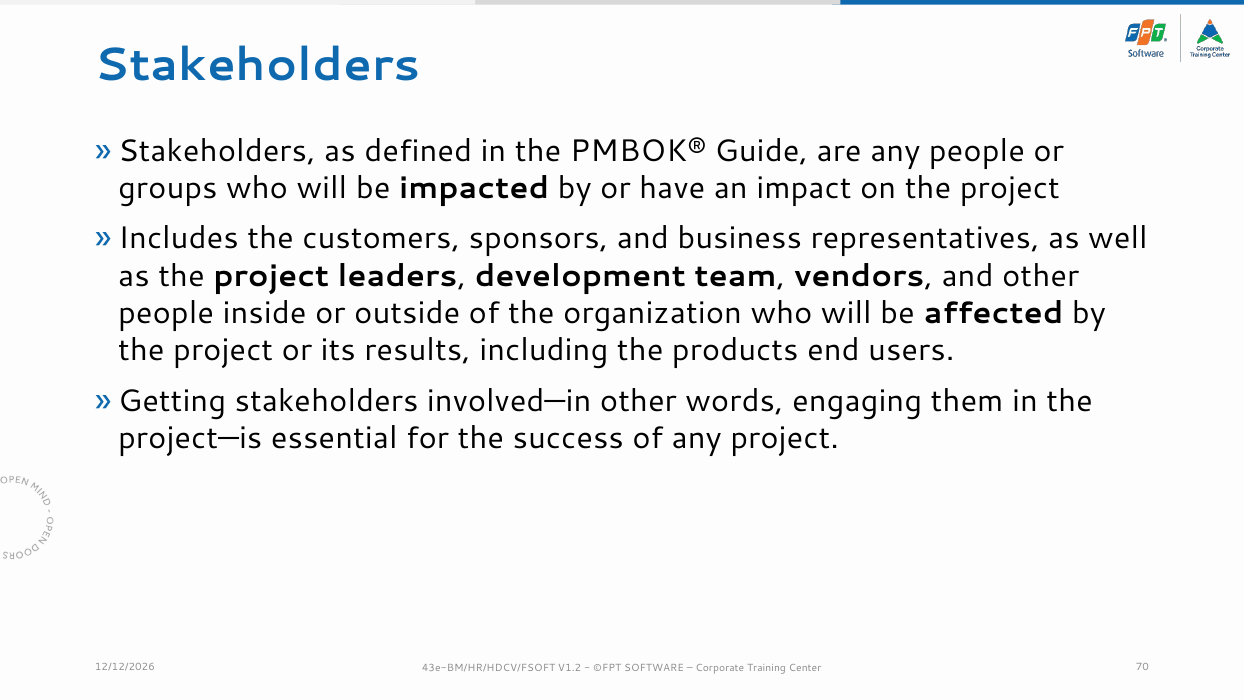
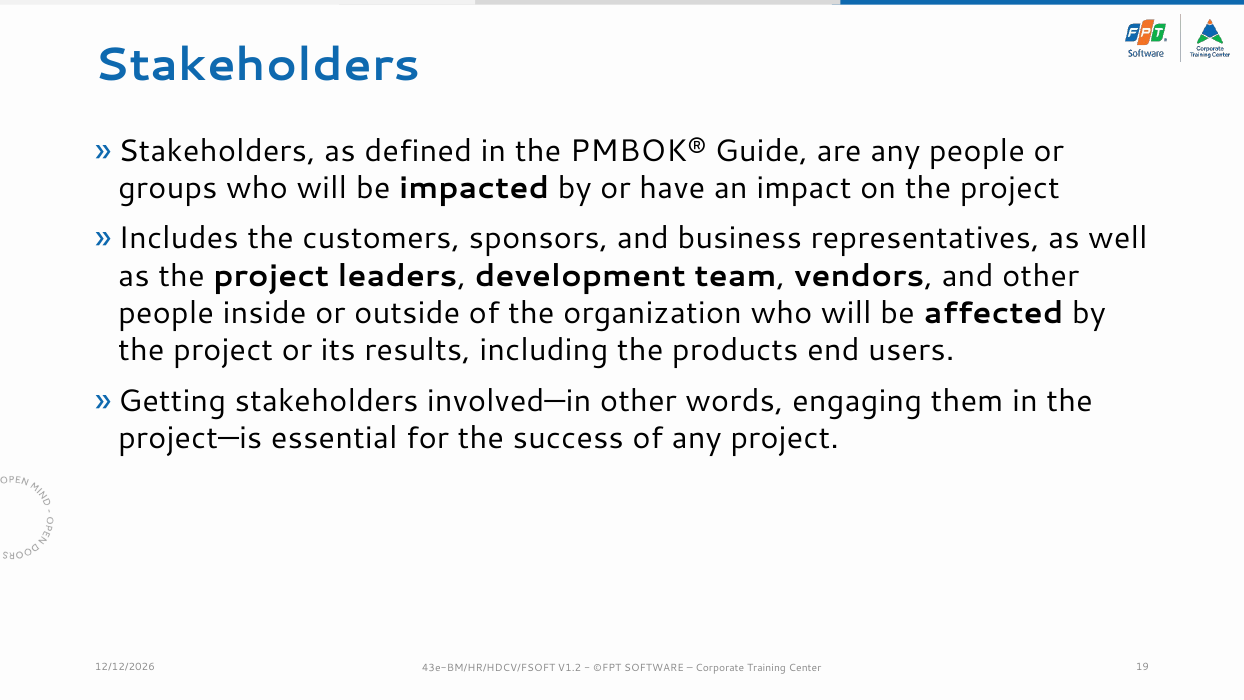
70: 70 -> 19 (1142, 667)
